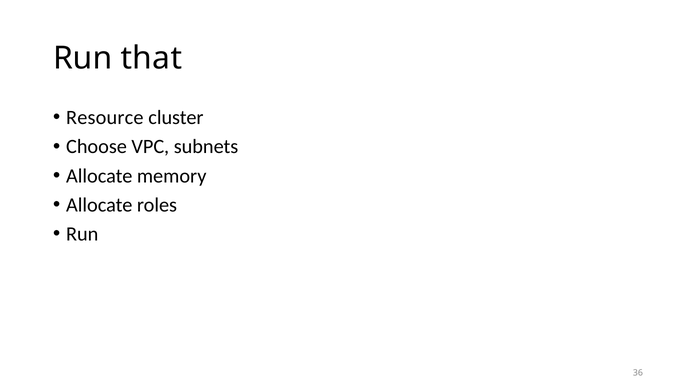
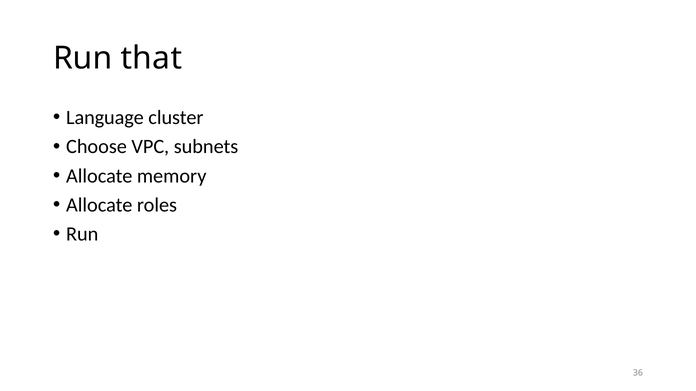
Resource: Resource -> Language (105, 118)
